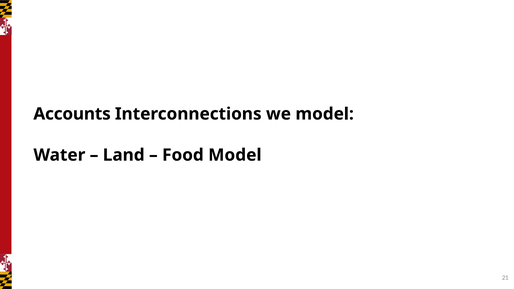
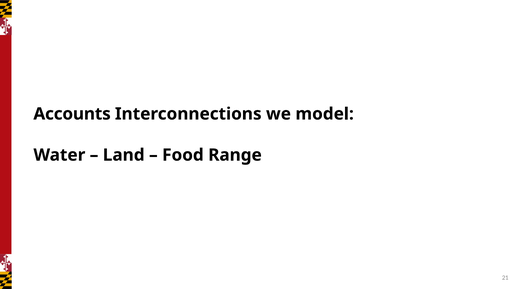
Food Model: Model -> Range (235, 155)
